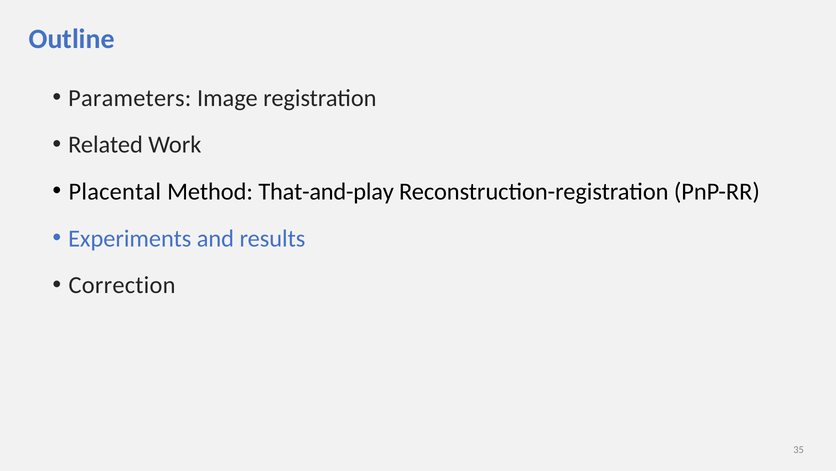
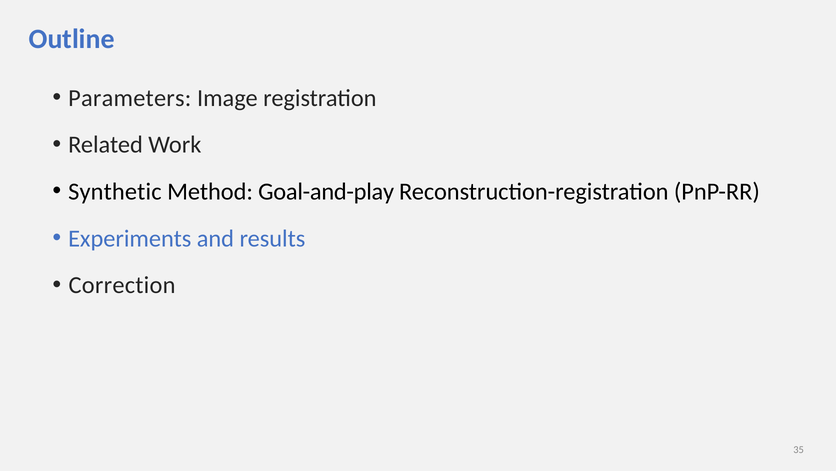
Placental: Placental -> Synthetic (115, 191)
That-and-play: That-and-play -> Goal-and-play (326, 191)
